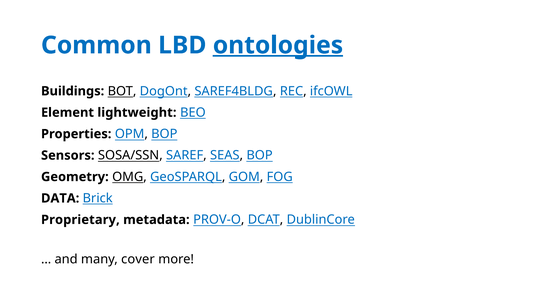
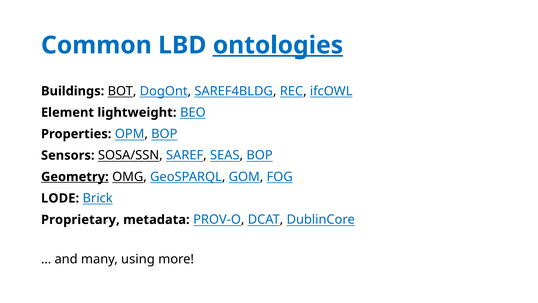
Geometry underline: none -> present (75, 177)
DATA: DATA -> LODE (60, 198)
cover: cover -> using (138, 259)
